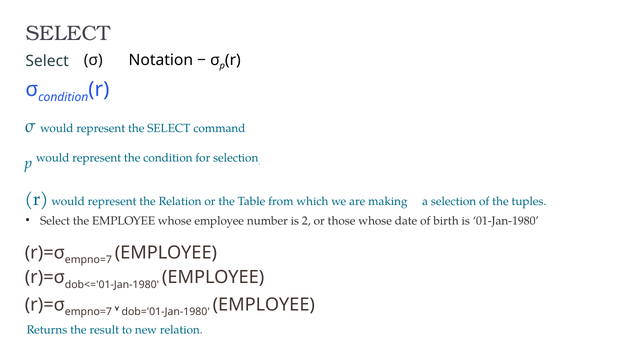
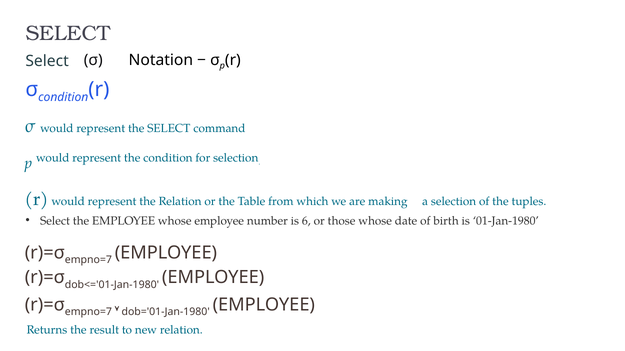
2: 2 -> 6 (306, 221)
